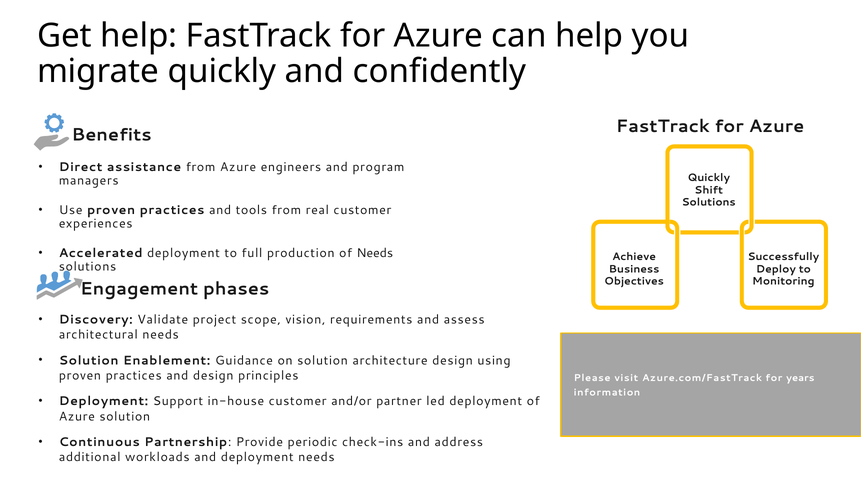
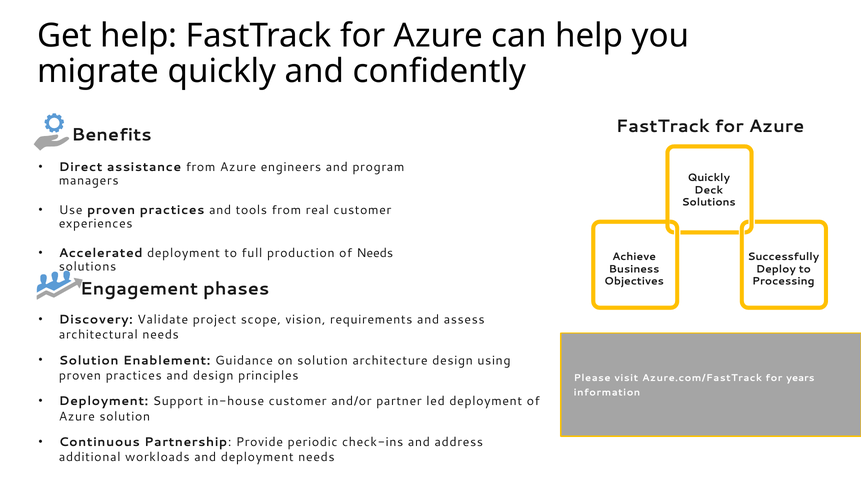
Shift: Shift -> Deck (709, 190)
Monitoring: Monitoring -> Processing (783, 282)
